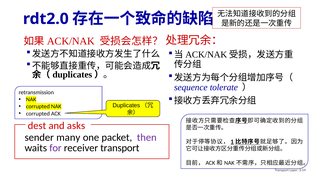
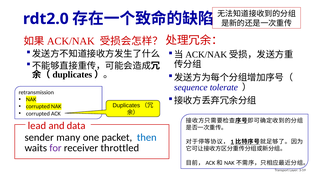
dest: dest -> lead (37, 126)
asks: asks -> data (76, 126)
then colour: purple -> blue (147, 138)
receiver transport: transport -> throttled (120, 149)
